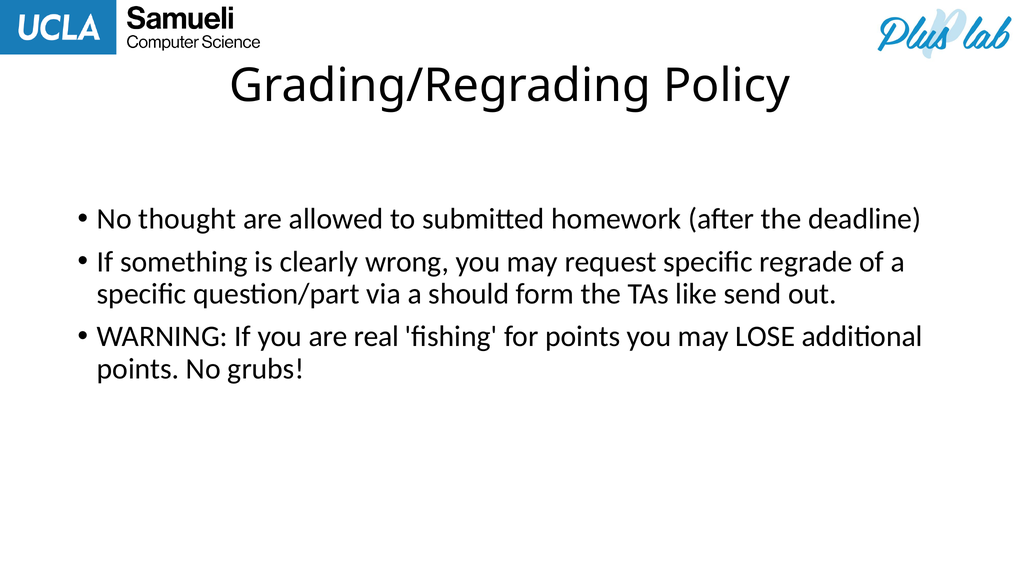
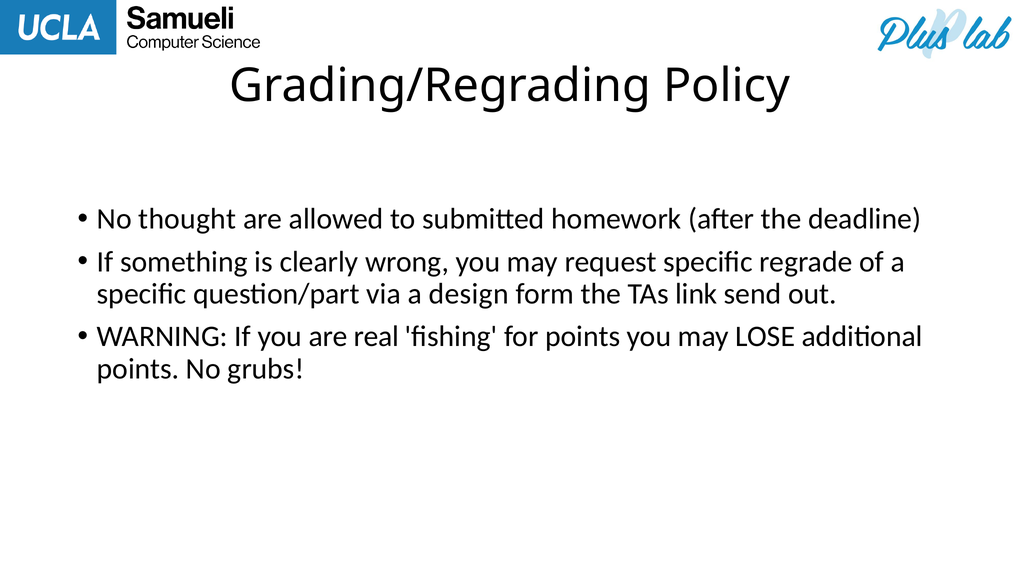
should: should -> design (469, 294)
like: like -> link (696, 294)
